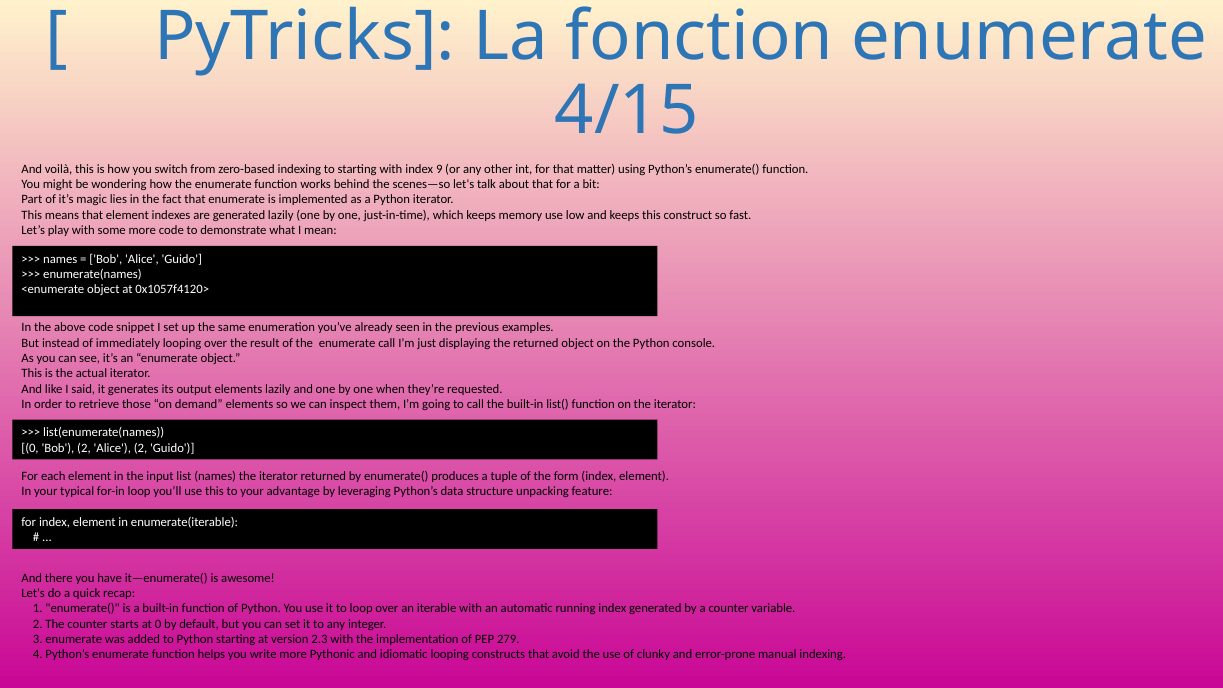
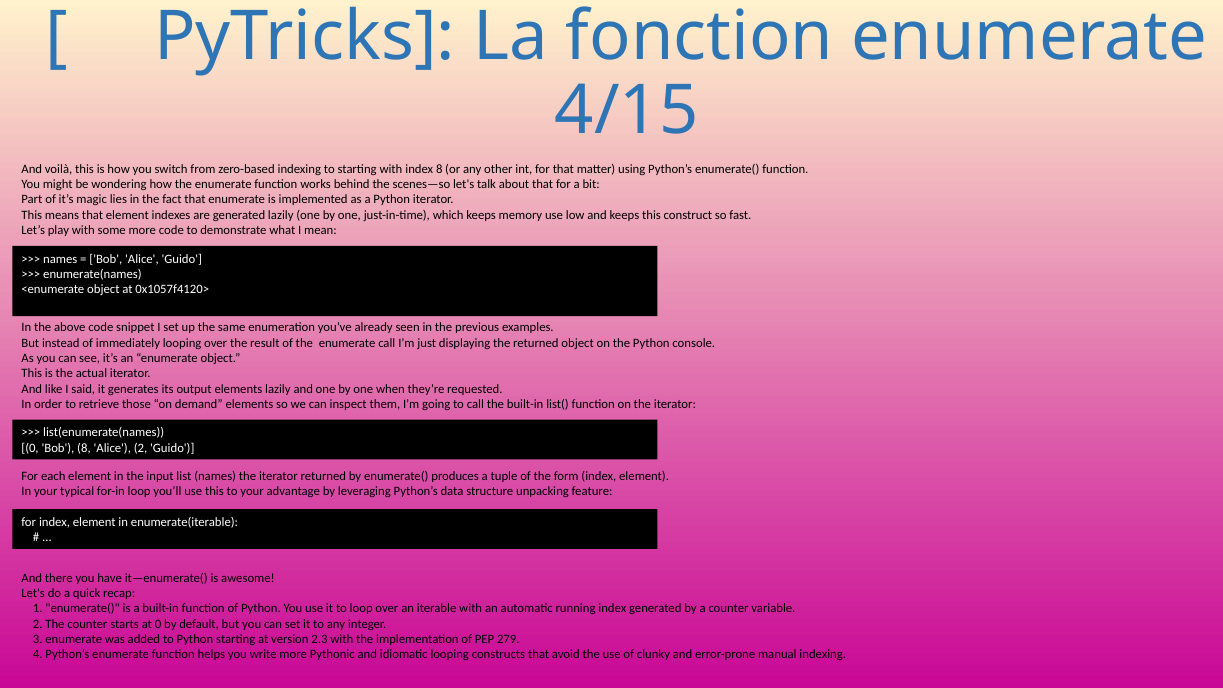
index 9: 9 -> 8 (439, 169)
Bob 2: 2 -> 8 (84, 448)
